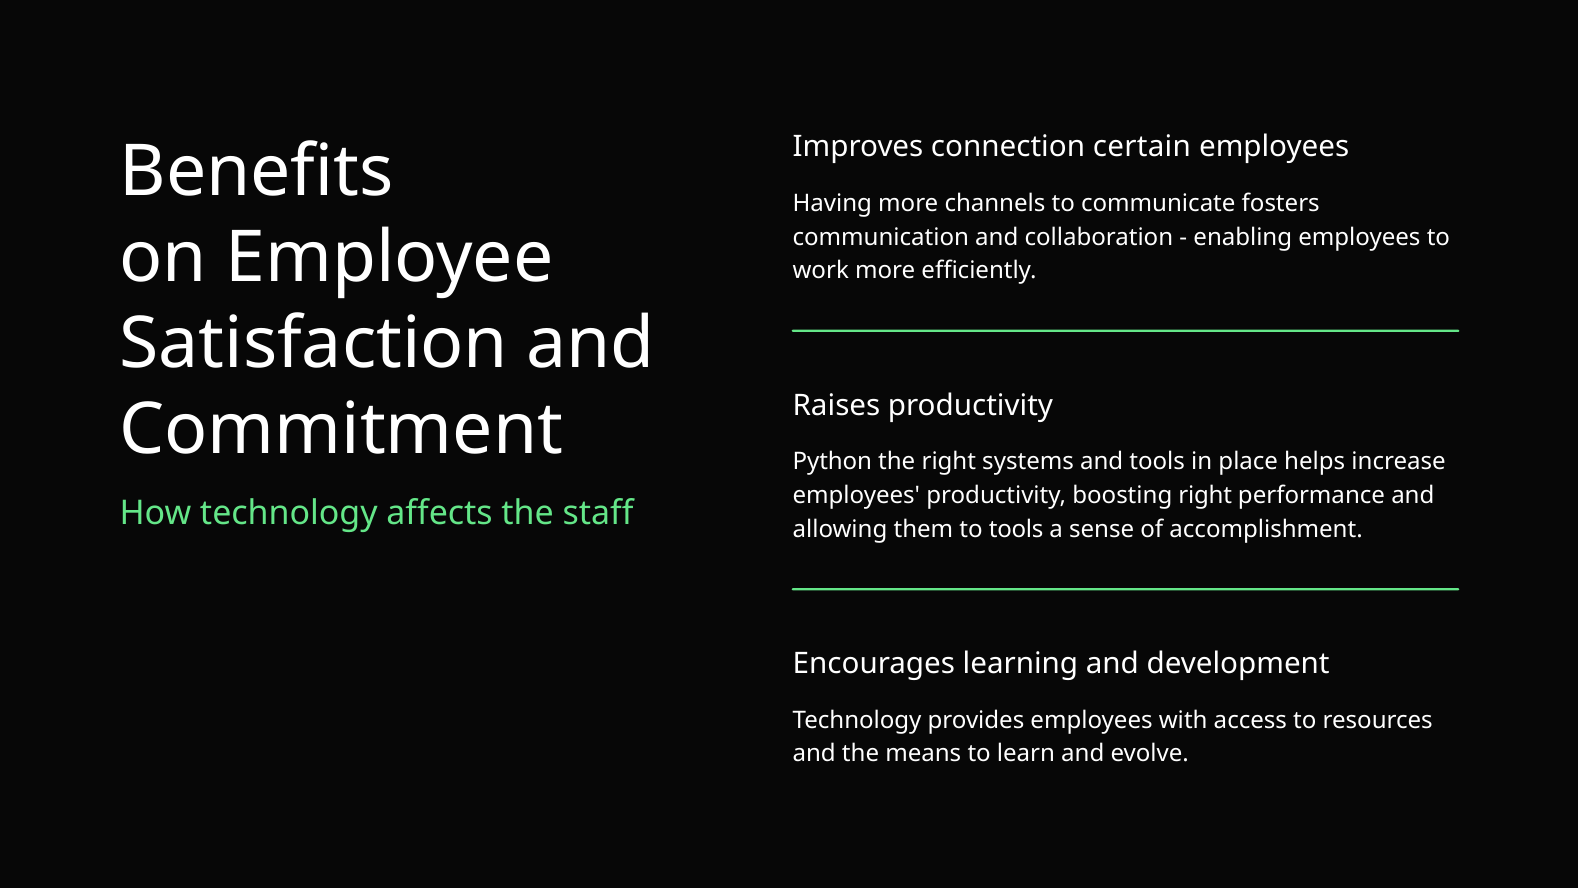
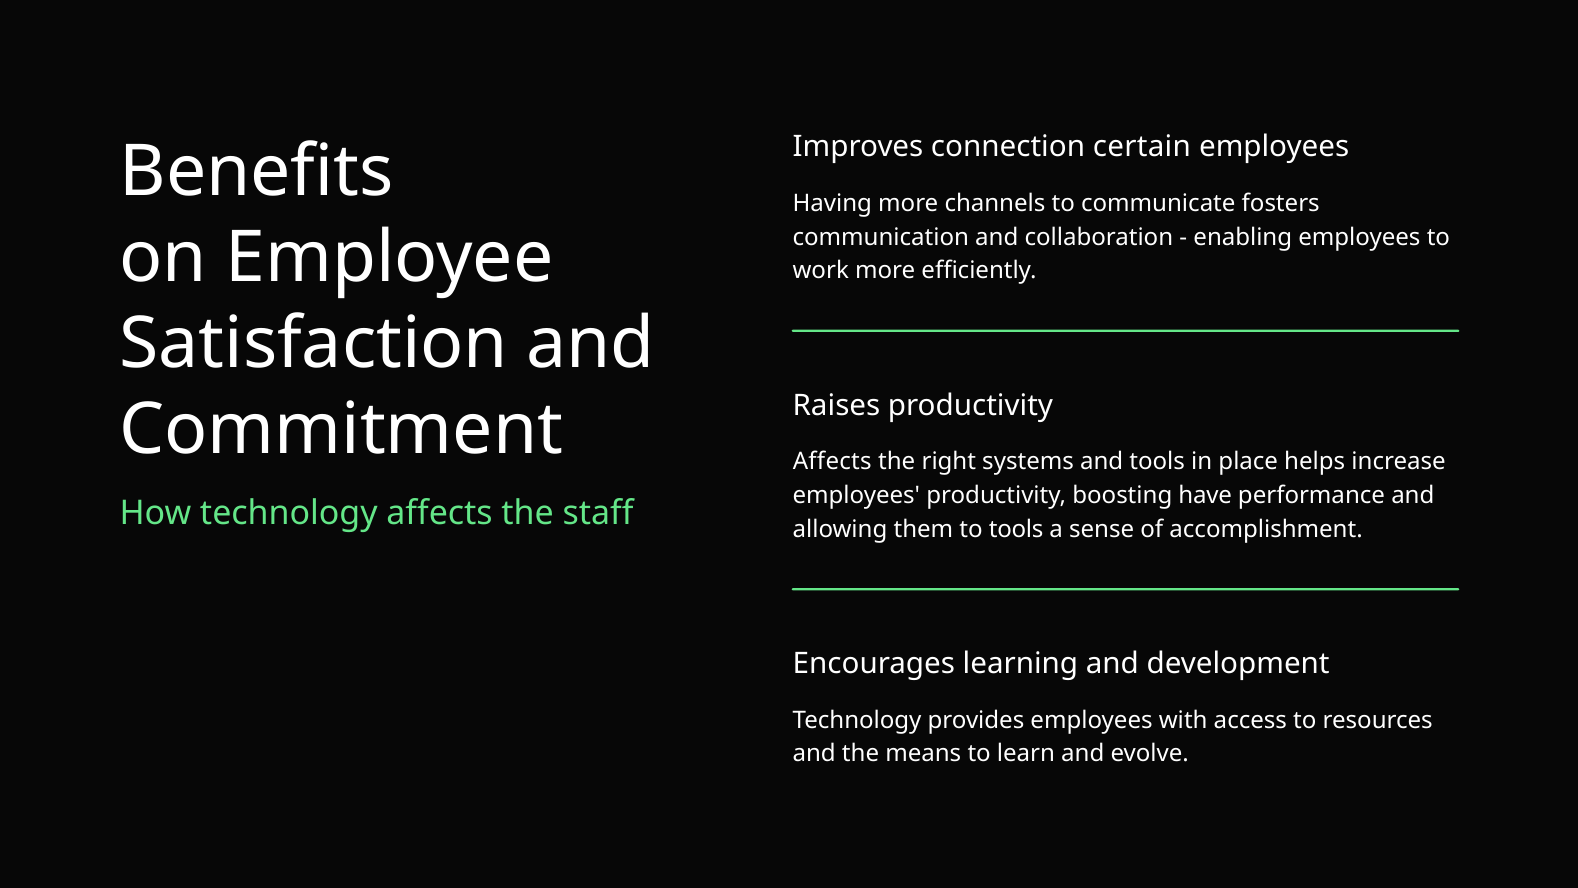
Python: Python -> Affects (832, 462)
boosting right: right -> have (1205, 495)
